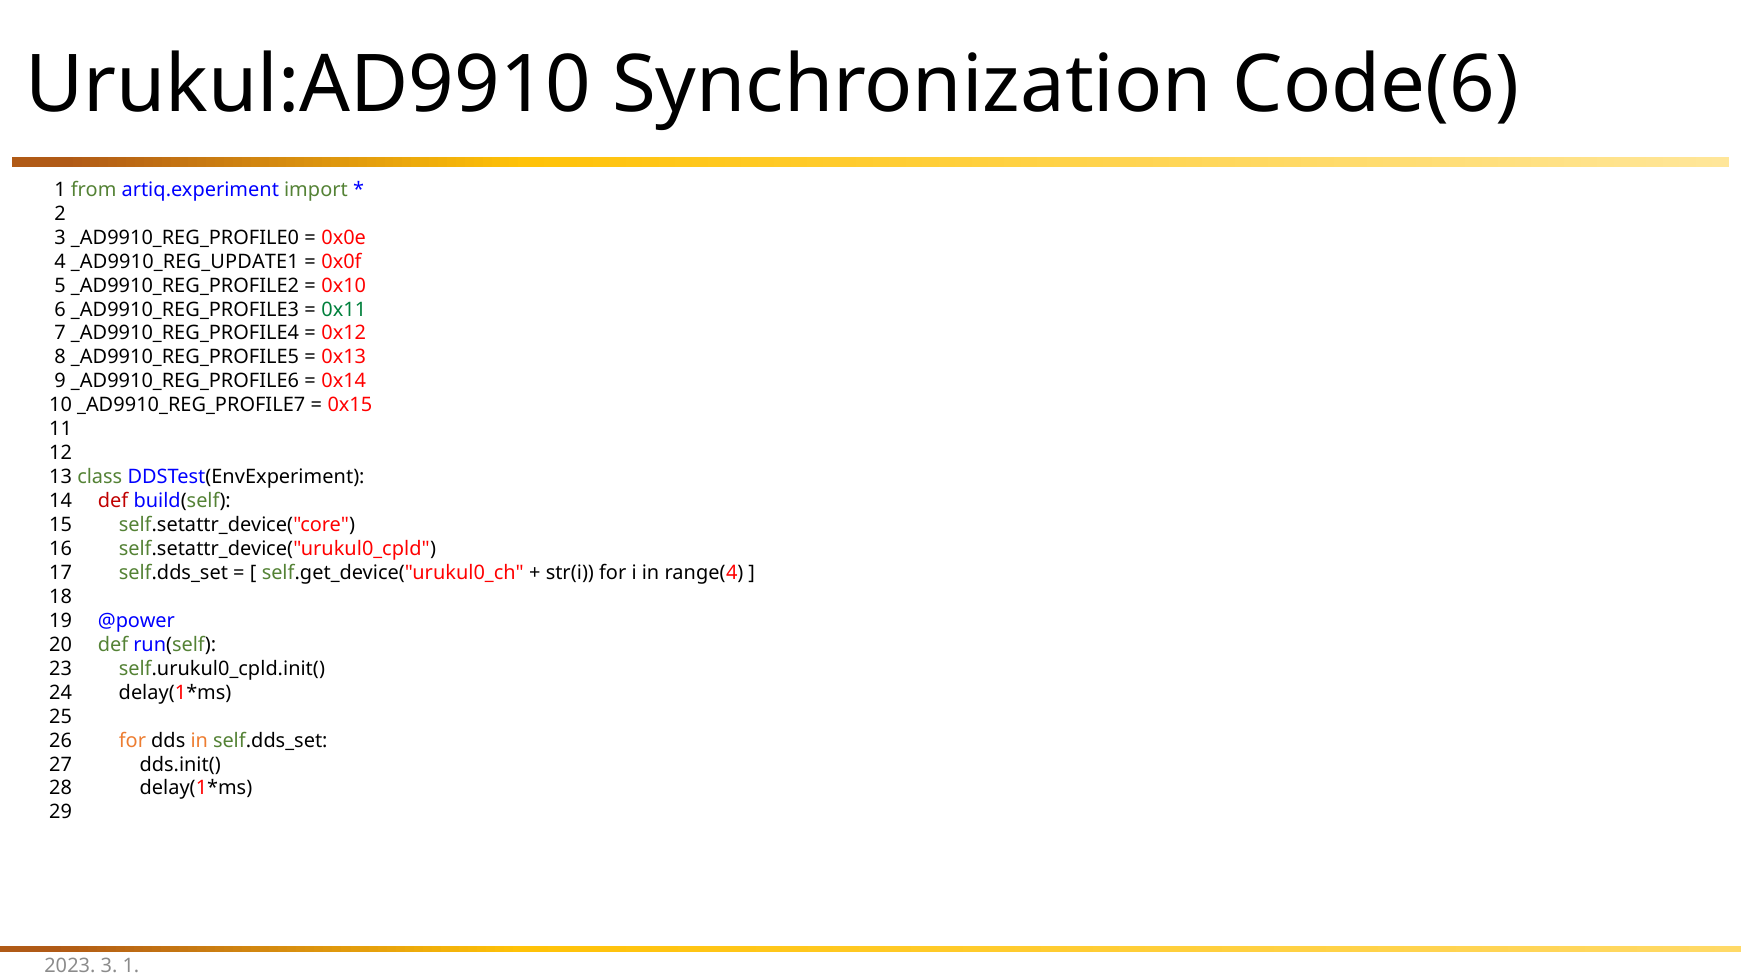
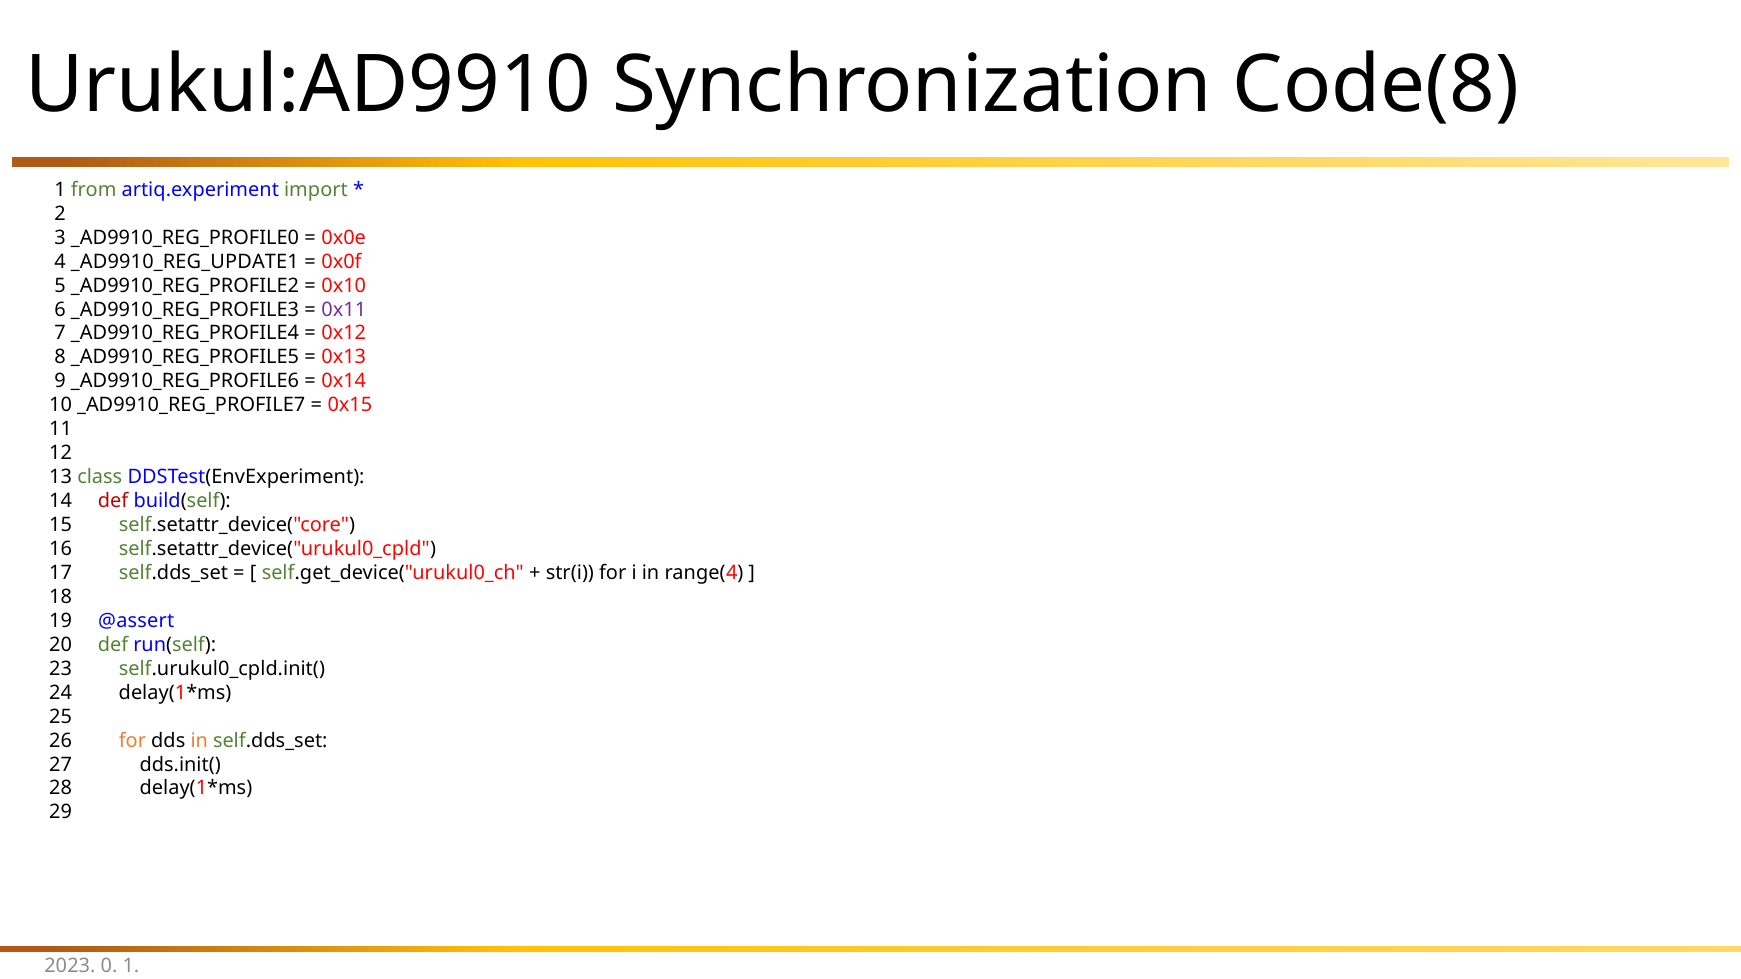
Code(6: Code(6 -> Code(8 (1376, 86)
0x11 colour: green -> purple (344, 310)
@power: @power -> @assert (136, 621)
2023 3: 3 -> 0 (109, 967)
